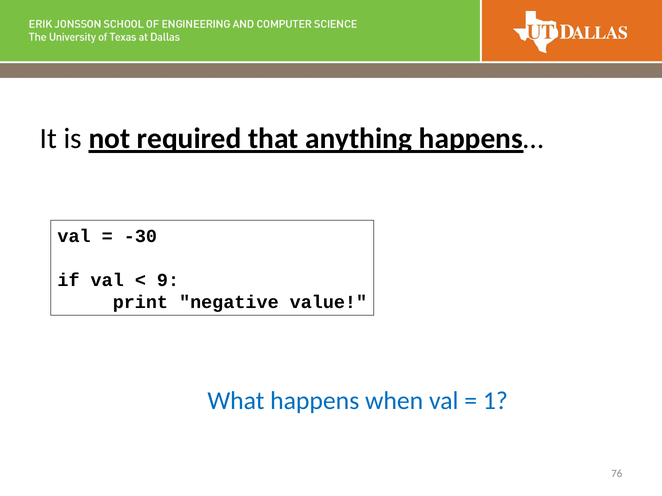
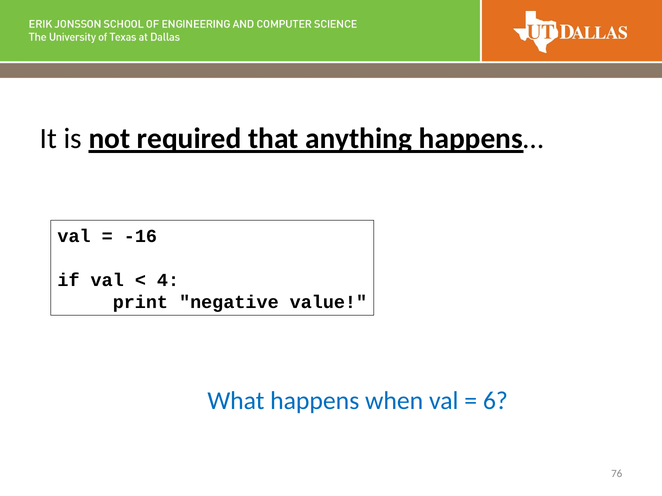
-30: -30 -> -16 (140, 236)
9: 9 -> 4 (168, 280)
1: 1 -> 6 (495, 401)
